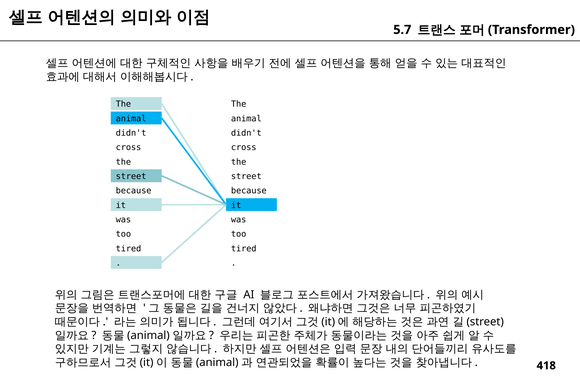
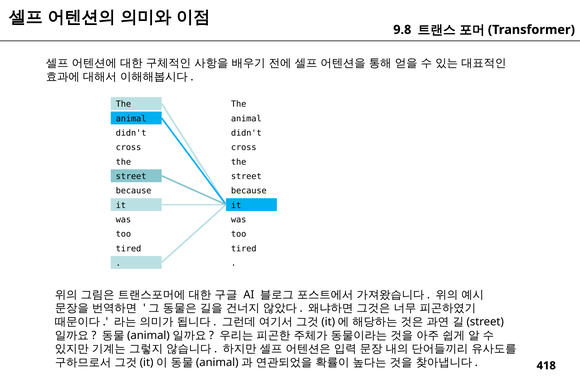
5.7: 5.7 -> 9.8 (402, 30)
